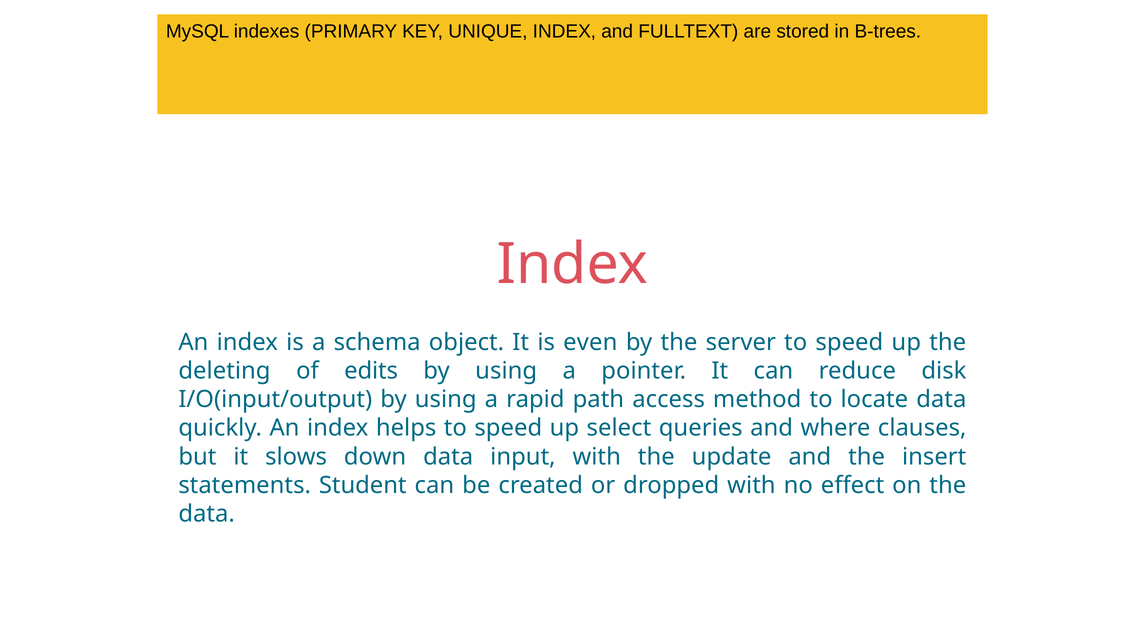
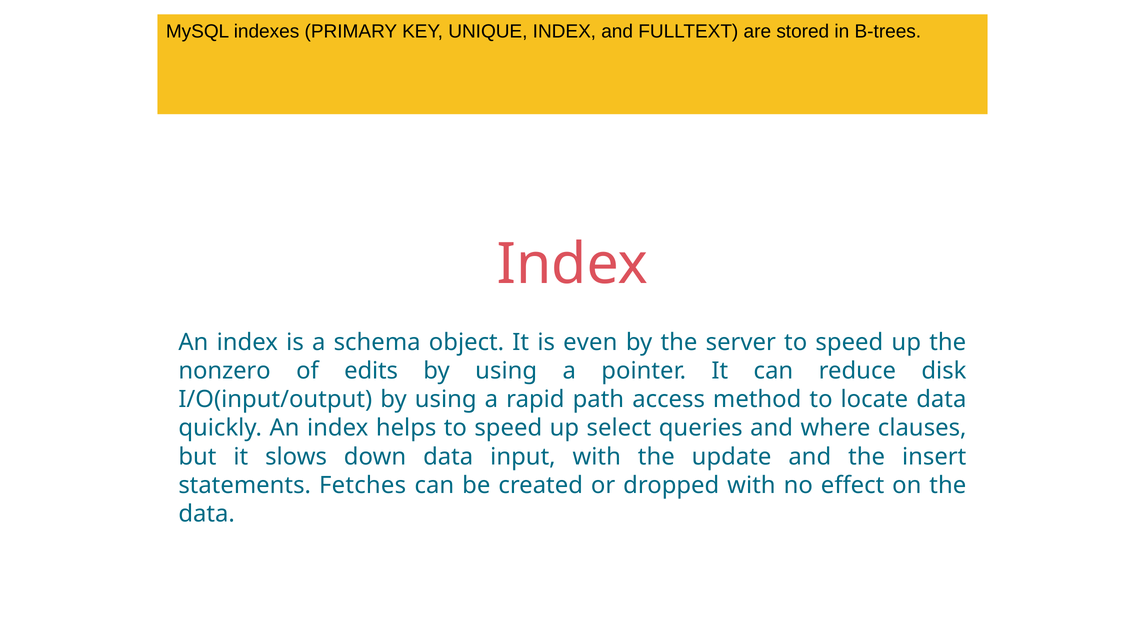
deleting: deleting -> nonzero (225, 371)
Student: Student -> Fetches (363, 485)
